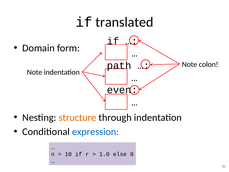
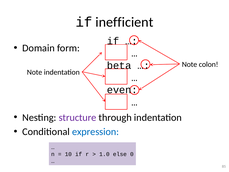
translated: translated -> inefficient (124, 22)
path: path -> beta (119, 65)
structure colour: orange -> purple (78, 117)
